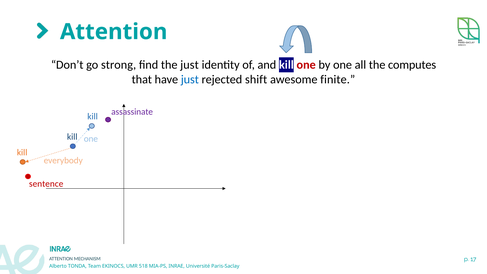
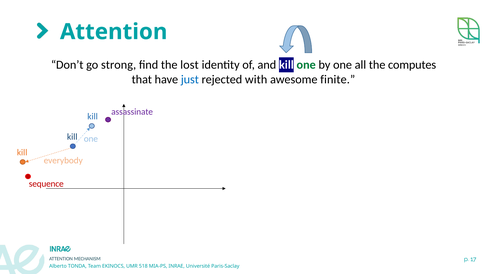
the just: just -> lost (190, 65)
one colour: red -> green (306, 65)
shift: shift -> with (256, 80)
sentence: sentence -> sequence (46, 184)
